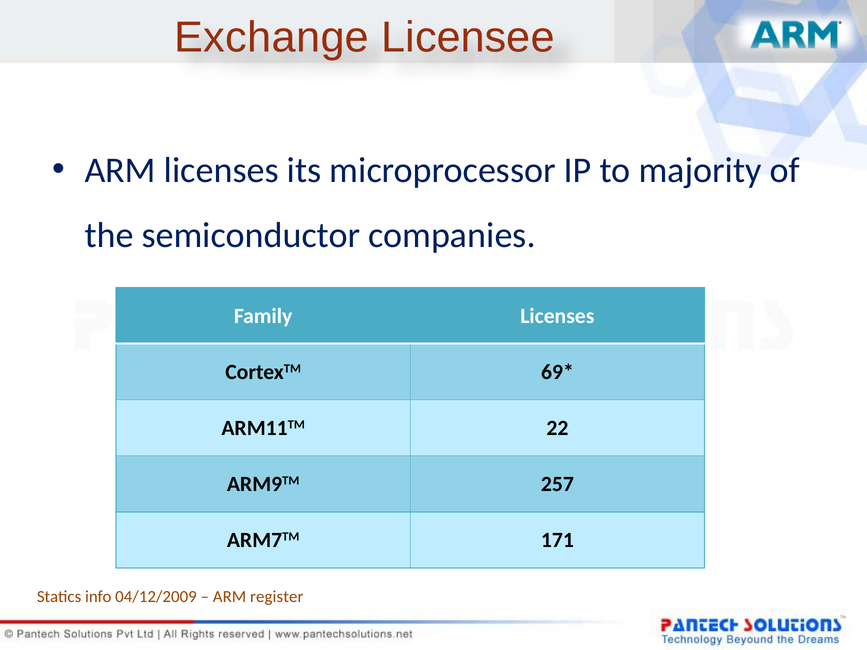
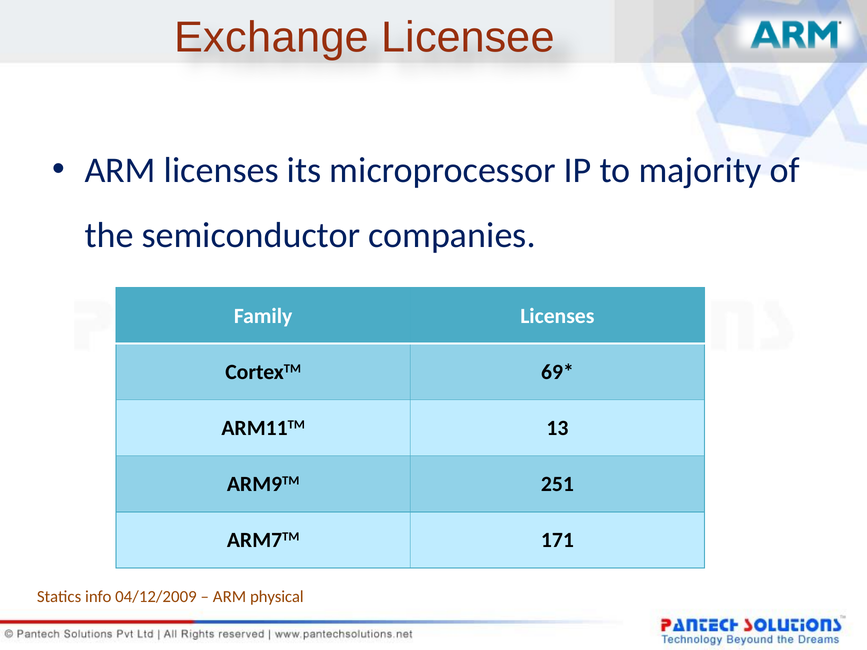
22: 22 -> 13 (557, 428)
257: 257 -> 251 (557, 484)
register: register -> physical (277, 597)
